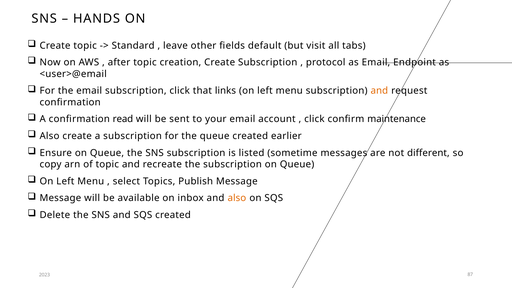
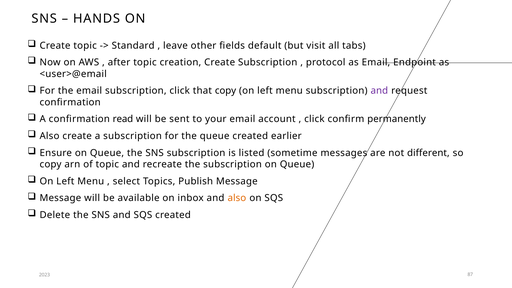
that links: links -> copy (226, 91)
and colour: orange -> purple (379, 91)
maintenance: maintenance -> permanently (397, 119)
